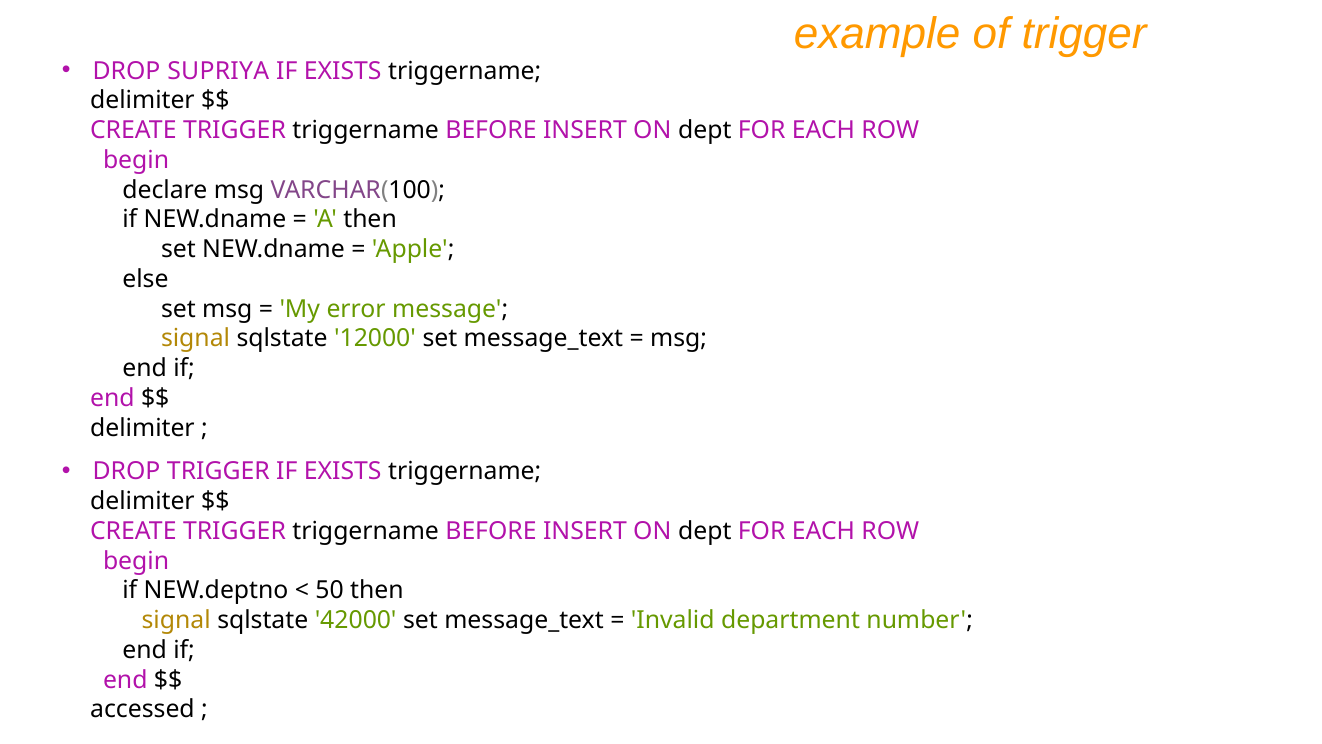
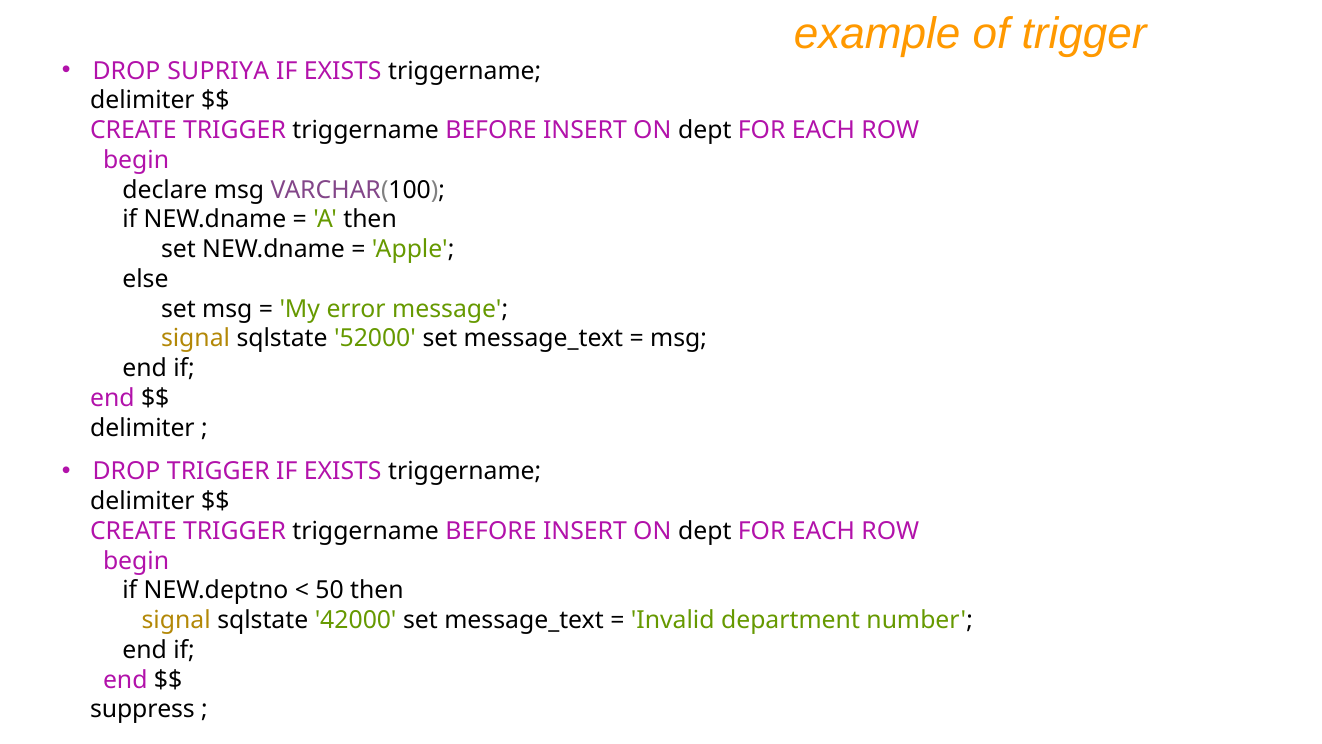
12000: 12000 -> 52000 (375, 339)
accessed: accessed -> suppress (143, 709)
